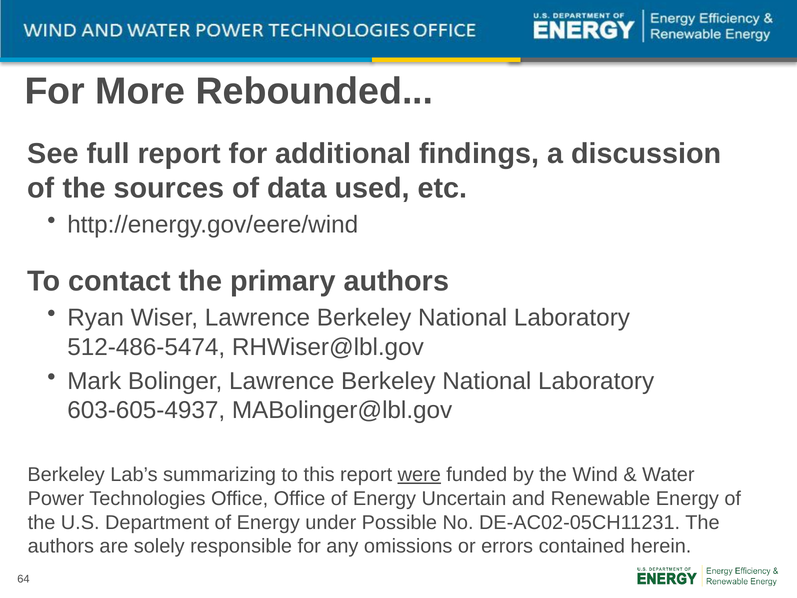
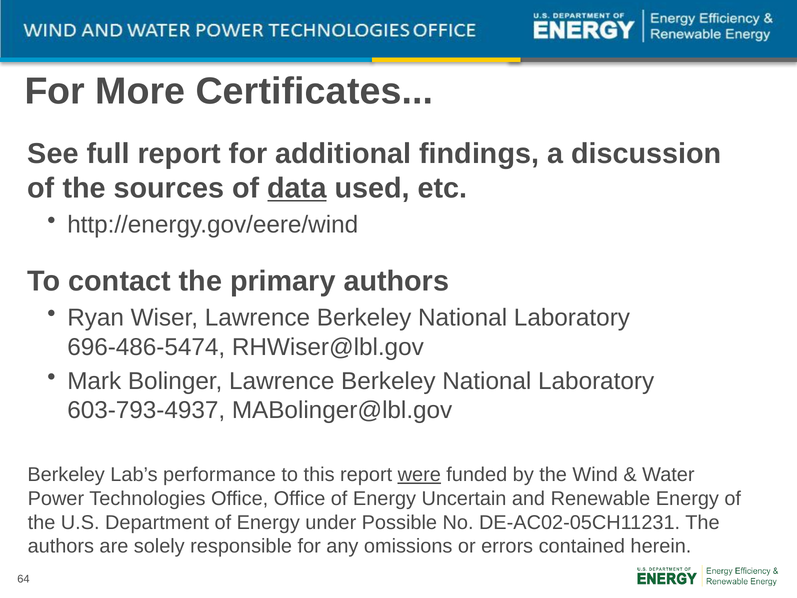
Rebounded: Rebounded -> Certificates (314, 91)
data underline: none -> present (297, 188)
512-486-5474: 512-486-5474 -> 696-486-5474 (146, 347)
603-605-4937: 603-605-4937 -> 603-793-4937 (146, 410)
summarizing: summarizing -> performance (219, 474)
